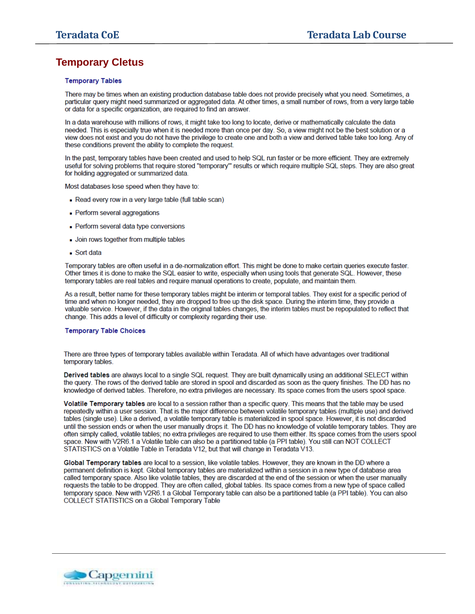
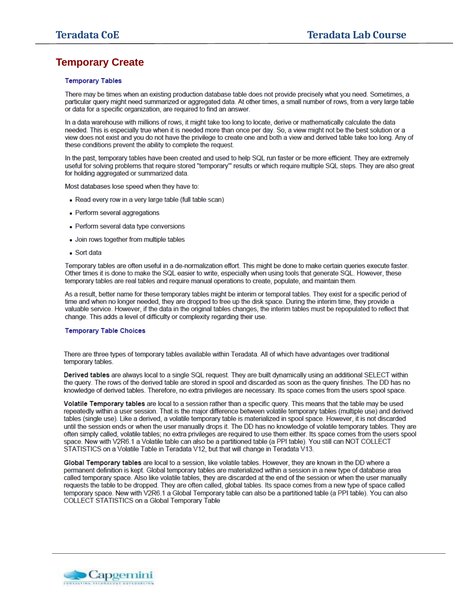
Cletus: Cletus -> Create (128, 62)
